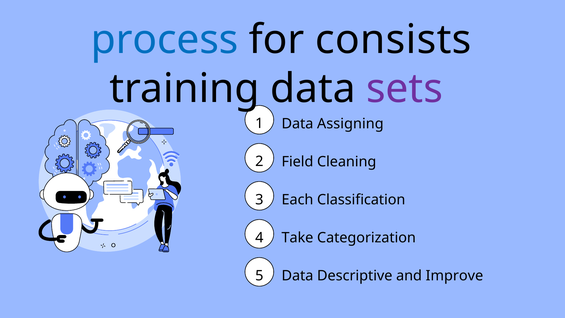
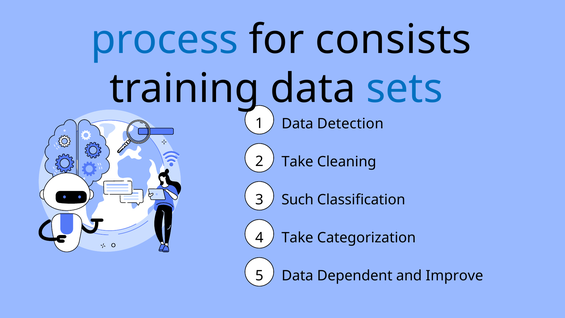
sets colour: purple -> blue (405, 88)
Assigning: Assigning -> Detection (350, 124)
Field: Field -> Take (297, 161)
Each: Each -> Such (298, 200)
Descriptive: Descriptive -> Dependent (355, 276)
